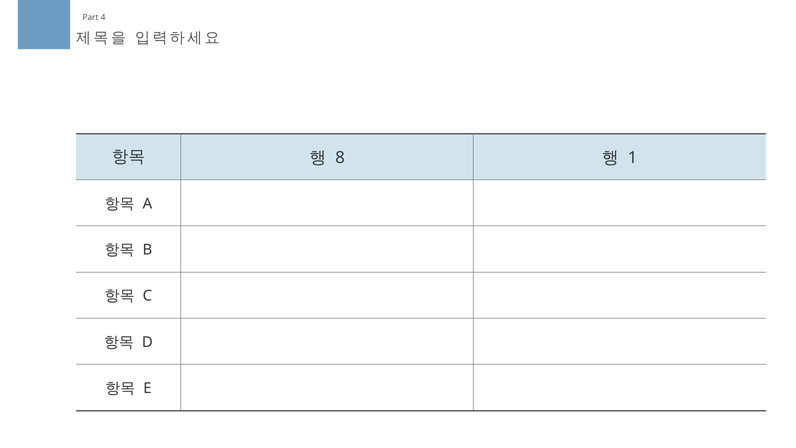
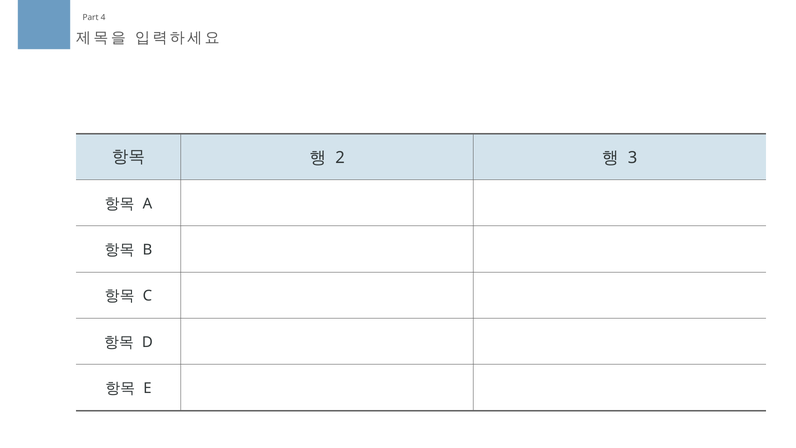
8: 8 -> 2 (340, 158)
1: 1 -> 3 (633, 158)
